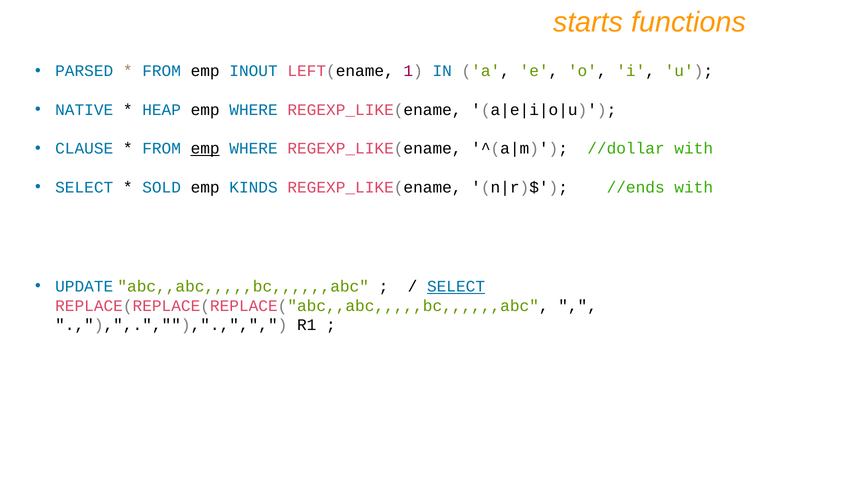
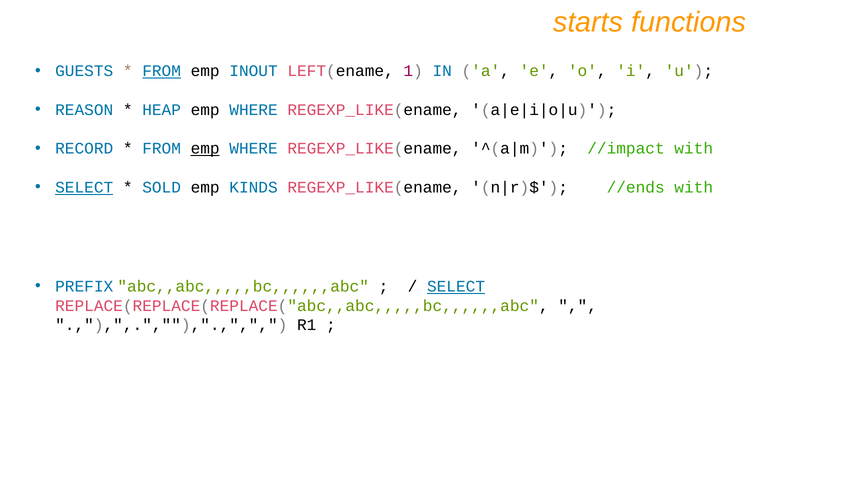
PARSED: PARSED -> GUESTS (84, 71)
FROM underline: none -> present (162, 71)
NATIVE: NATIVE -> REASON (84, 110)
CLAUSE: CLAUSE -> RECORD (84, 149)
//dollar: //dollar -> //impact (626, 149)
SELECT underline: none -> present (84, 187)
UPDATE: UPDATE -> PREFIX (84, 286)
